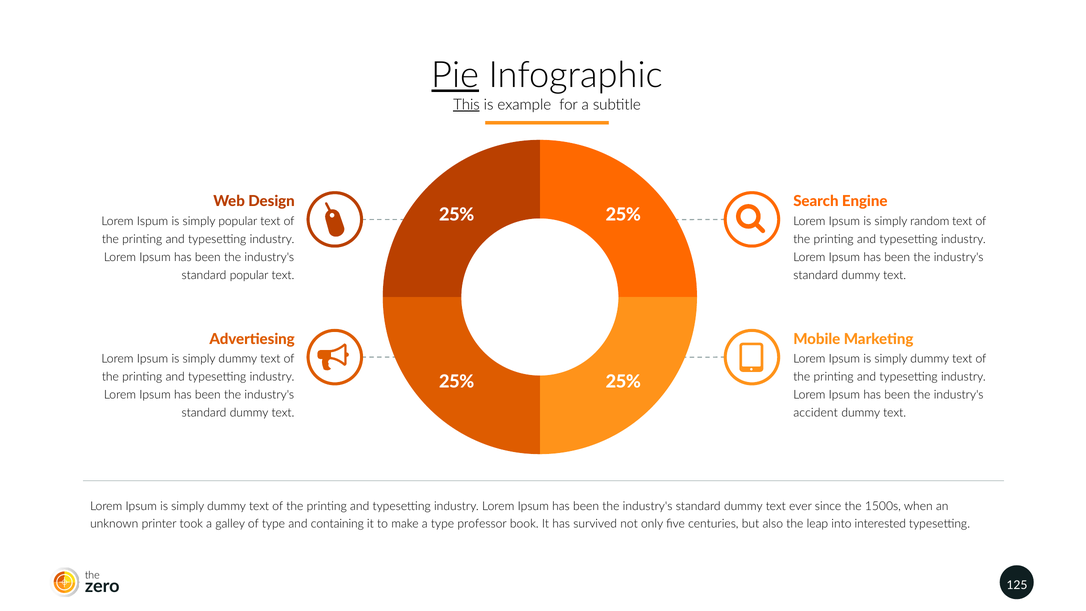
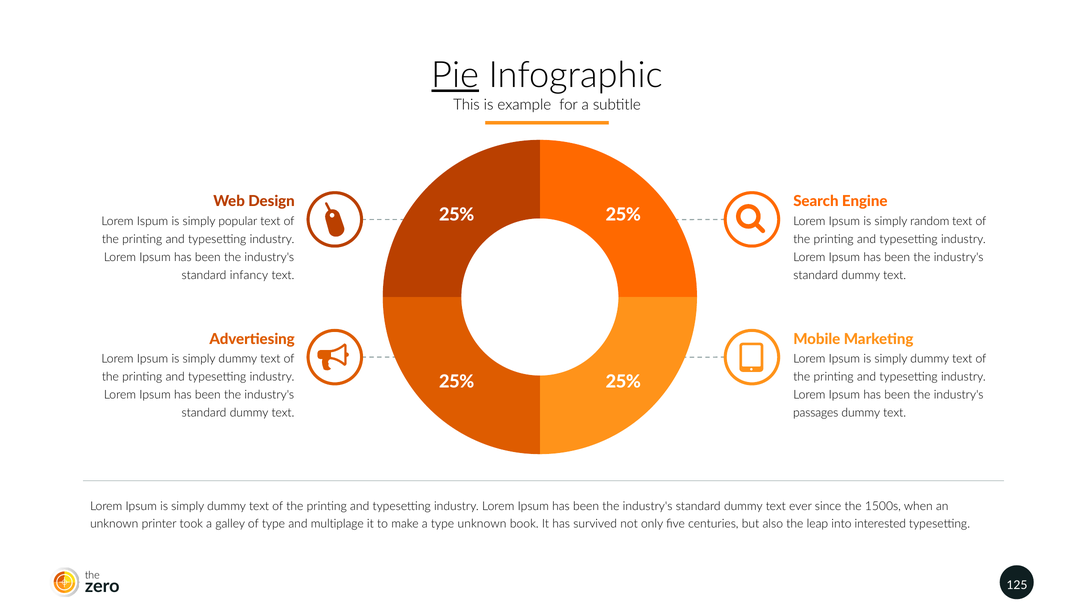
This underline: present -> none (466, 105)
standard popular: popular -> infancy (249, 275)
accident: accident -> passages (816, 413)
containing: containing -> multiplage (337, 524)
type professor: professor -> unknown (482, 524)
